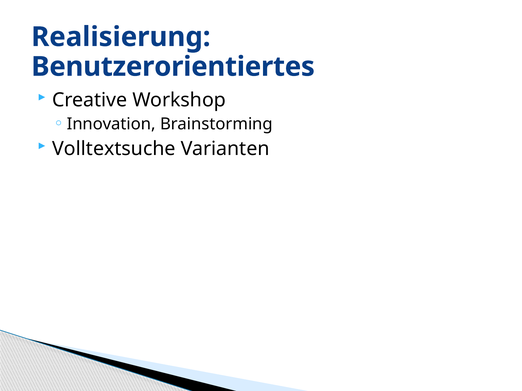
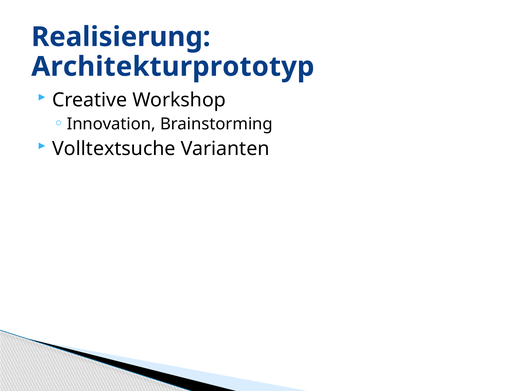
Benutzerorientiertes: Benutzerorientiertes -> Architekturprototyp (173, 67)
